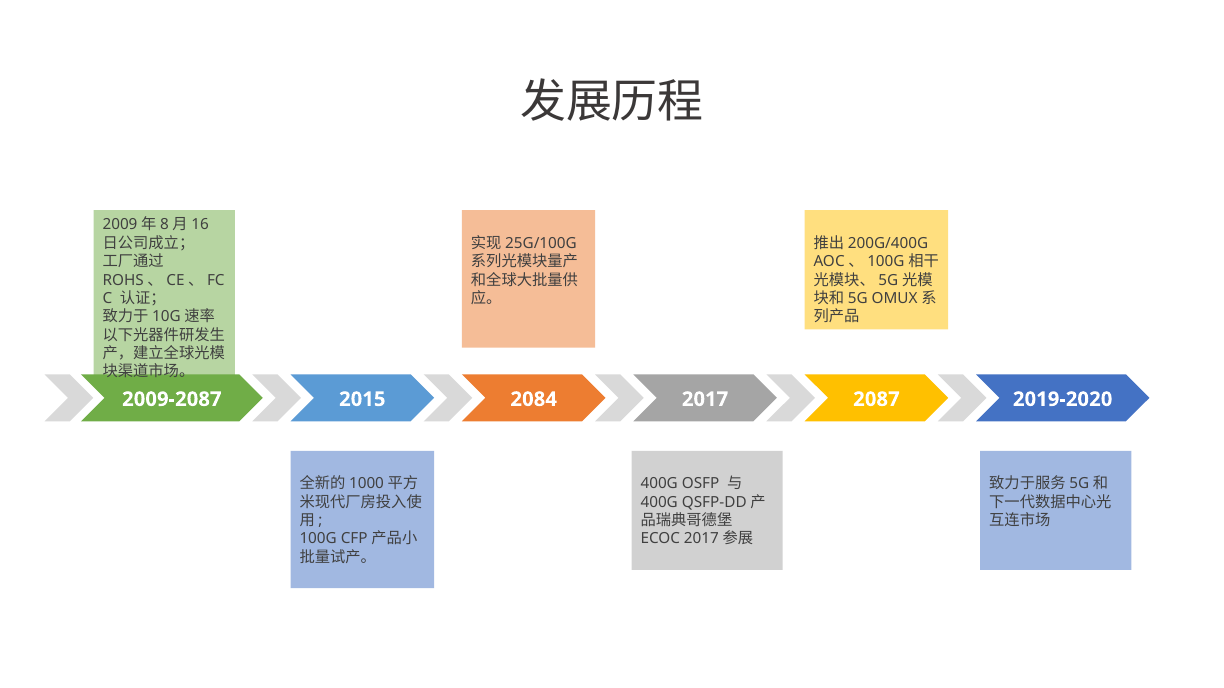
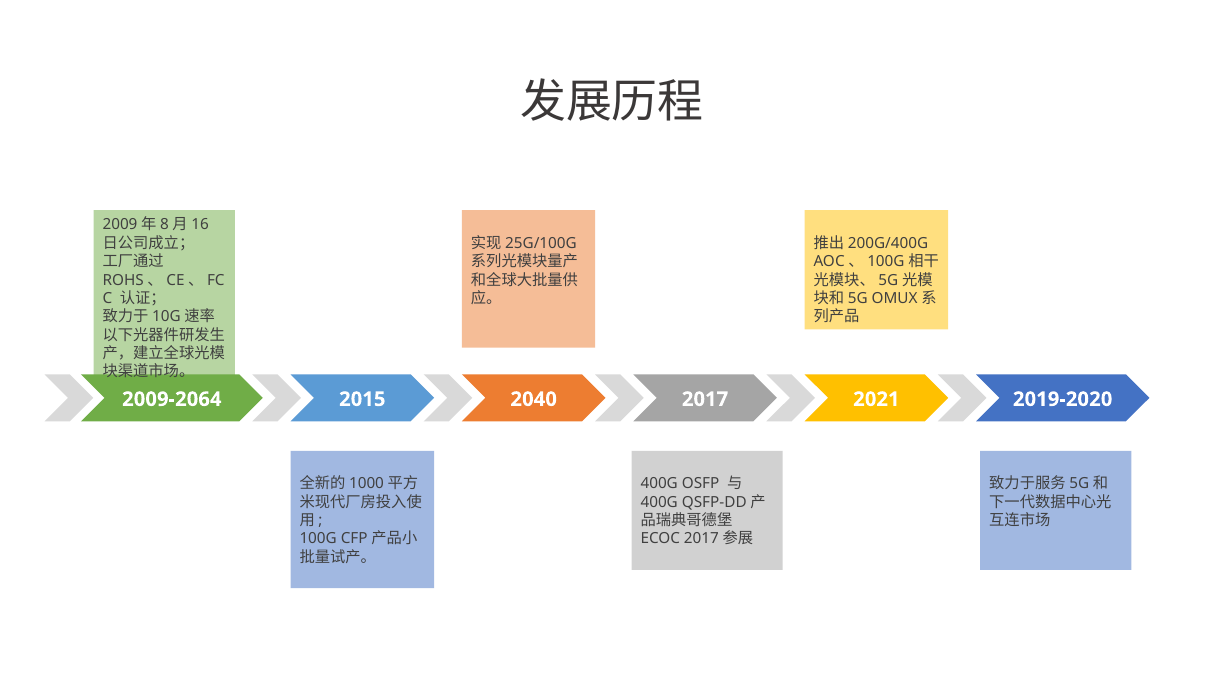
2009-2087: 2009-2087 -> 2009-2064 (172, 400)
2084: 2084 -> 2040 (534, 400)
2087: 2087 -> 2021 (876, 400)
